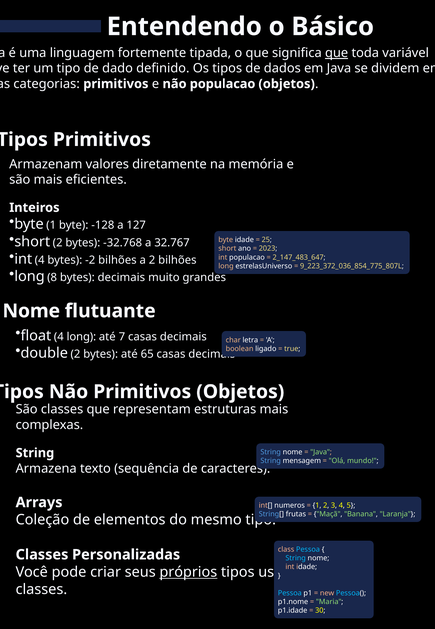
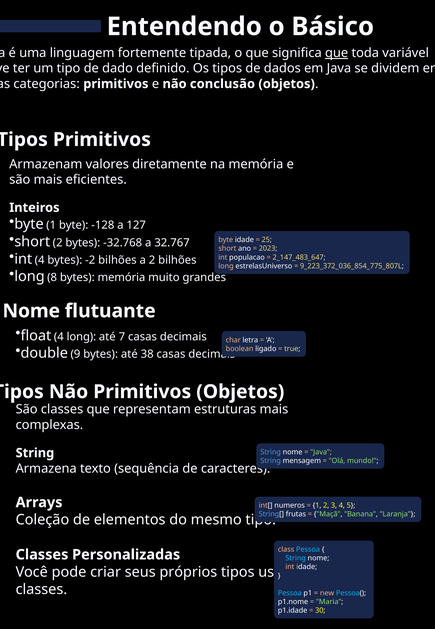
não populacao: populacao -> conclusão (222, 84)
bytes decimais: decimais -> memória (121, 277)
double 2: 2 -> 9 (75, 354)
65: 65 -> 38 (147, 354)
próprios underline: present -> none (188, 571)
